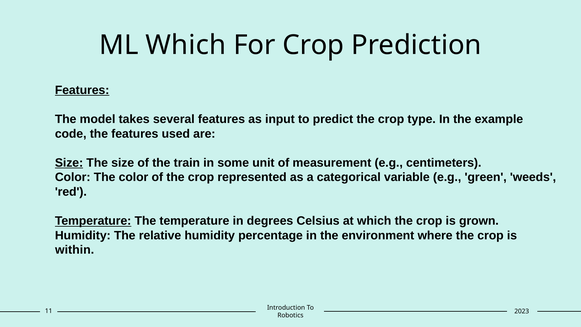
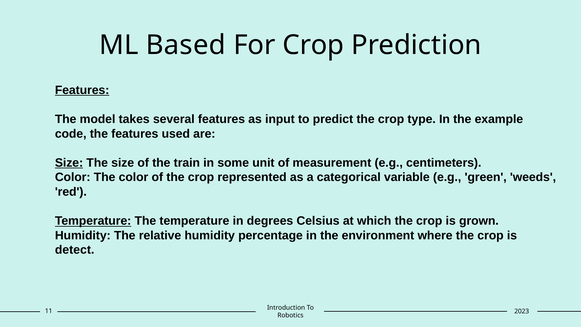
ML Which: Which -> Based (186, 45)
within: within -> detect (75, 250)
